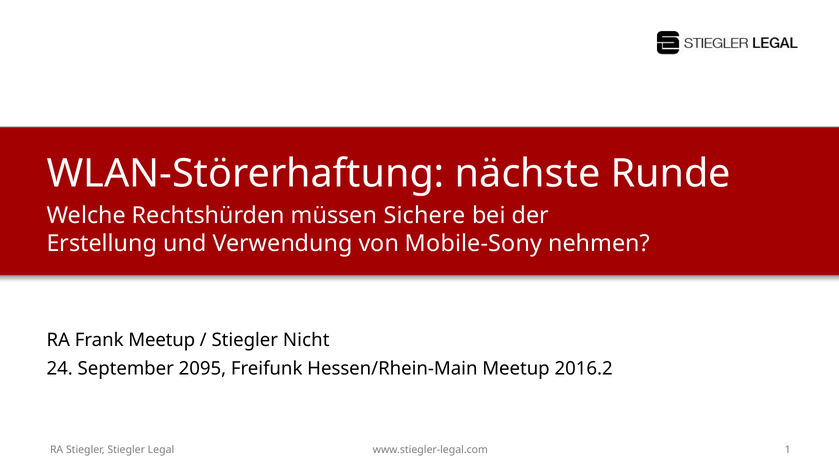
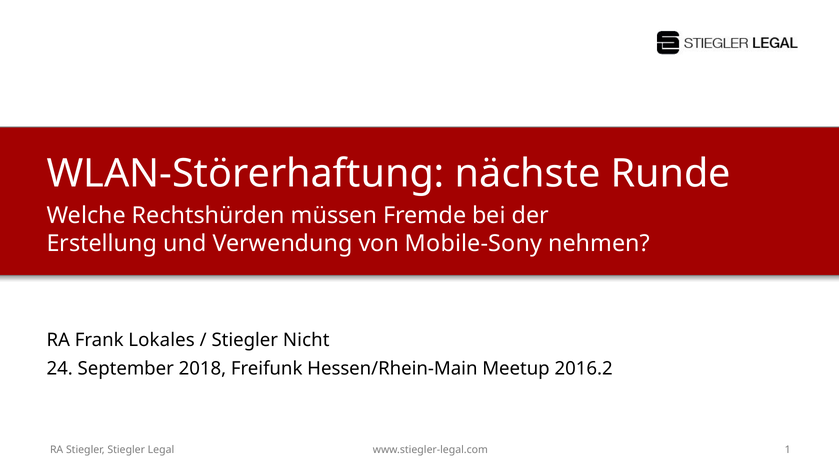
Sichere: Sichere -> Fremde (425, 216)
Frank Meetup: Meetup -> Lokales (162, 340)
2095: 2095 -> 2018 (202, 368)
